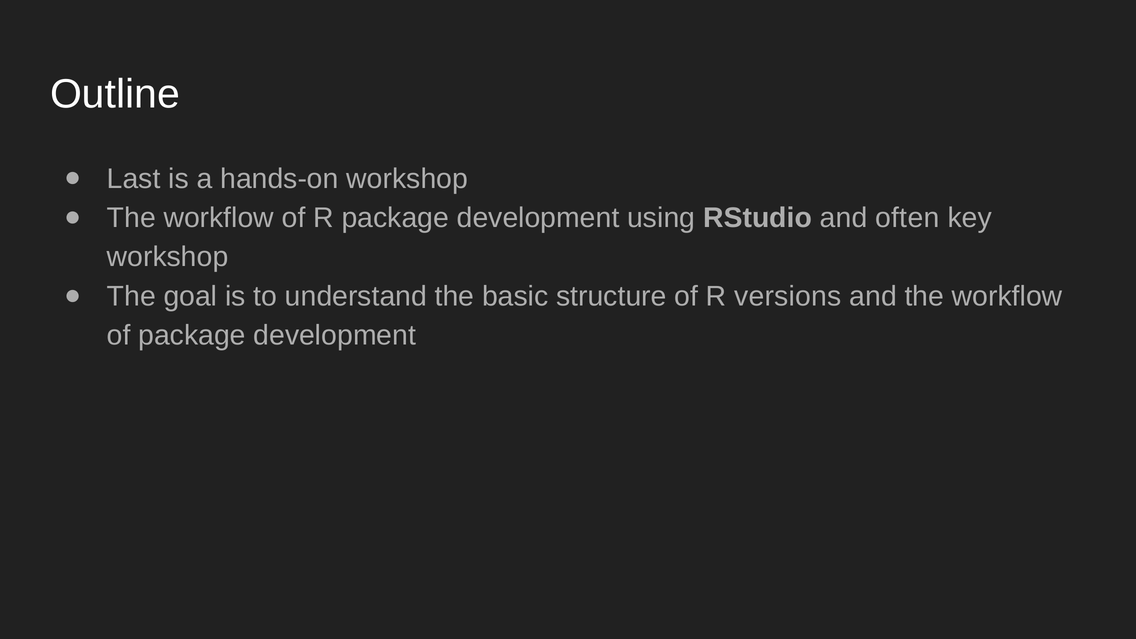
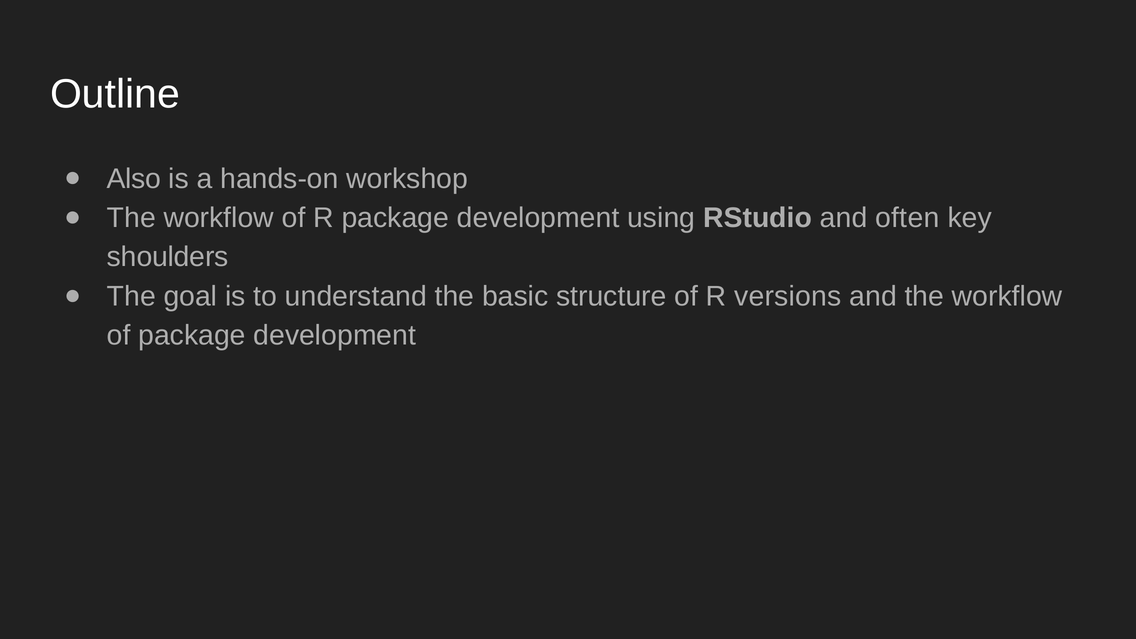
Last: Last -> Also (134, 179)
workshop: workshop -> shoulders (168, 257)
